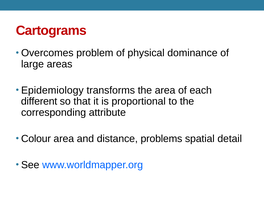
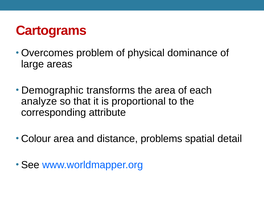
Epidemiology: Epidemiology -> Demographic (52, 90)
different: different -> analyze (39, 101)
